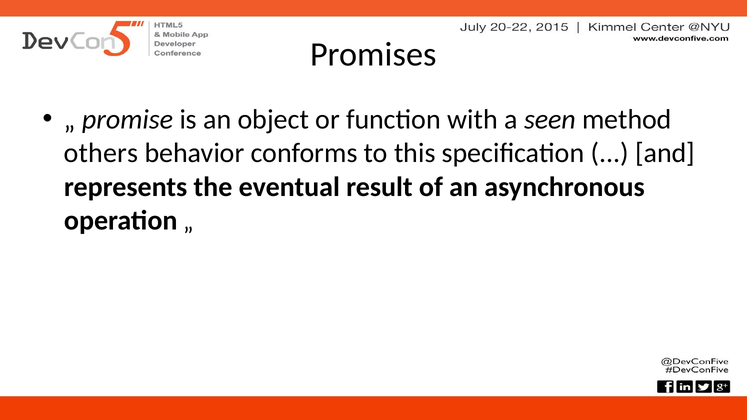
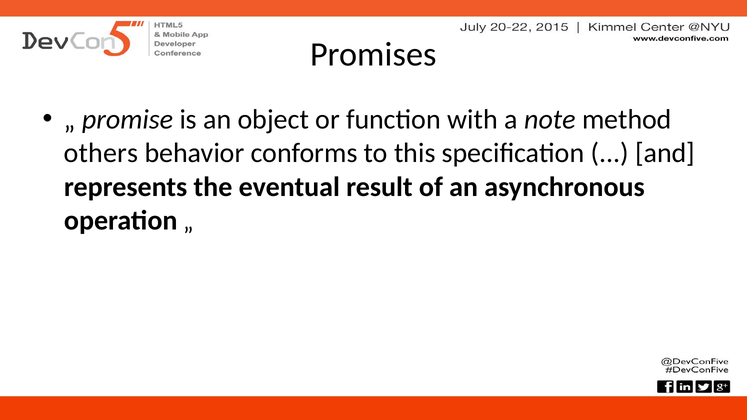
seen: seen -> note (550, 120)
